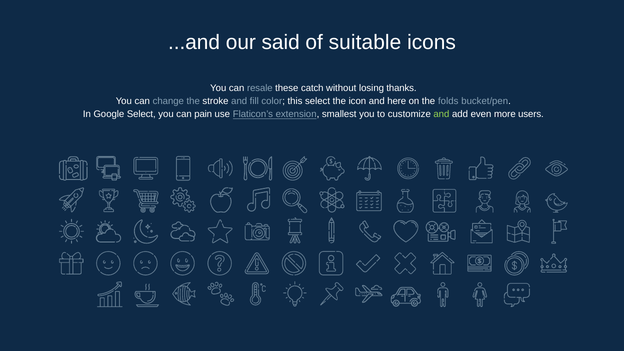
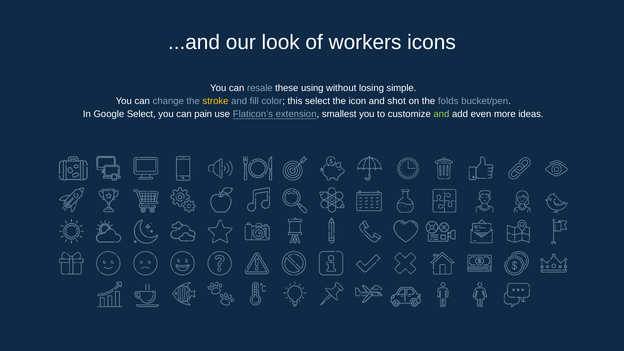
said: said -> look (281, 42)
suitable: suitable -> workers (365, 42)
catch: catch -> using (312, 88)
thanks: thanks -> simple (401, 88)
stroke colour: white -> yellow (216, 101)
here: here -> shot (397, 101)
users: users -> ideas (531, 114)
